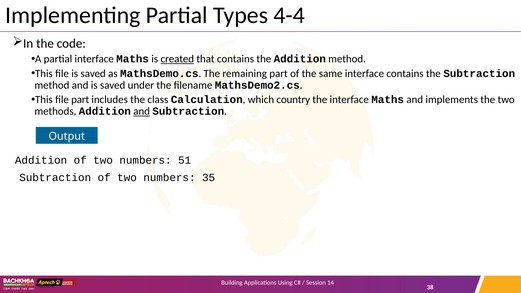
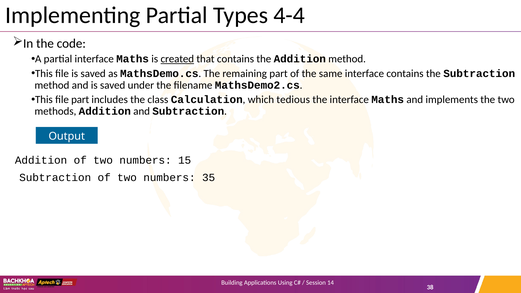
country: country -> tedious (293, 100)
and underline: present -> none (142, 111)
51: 51 -> 15 (185, 160)
